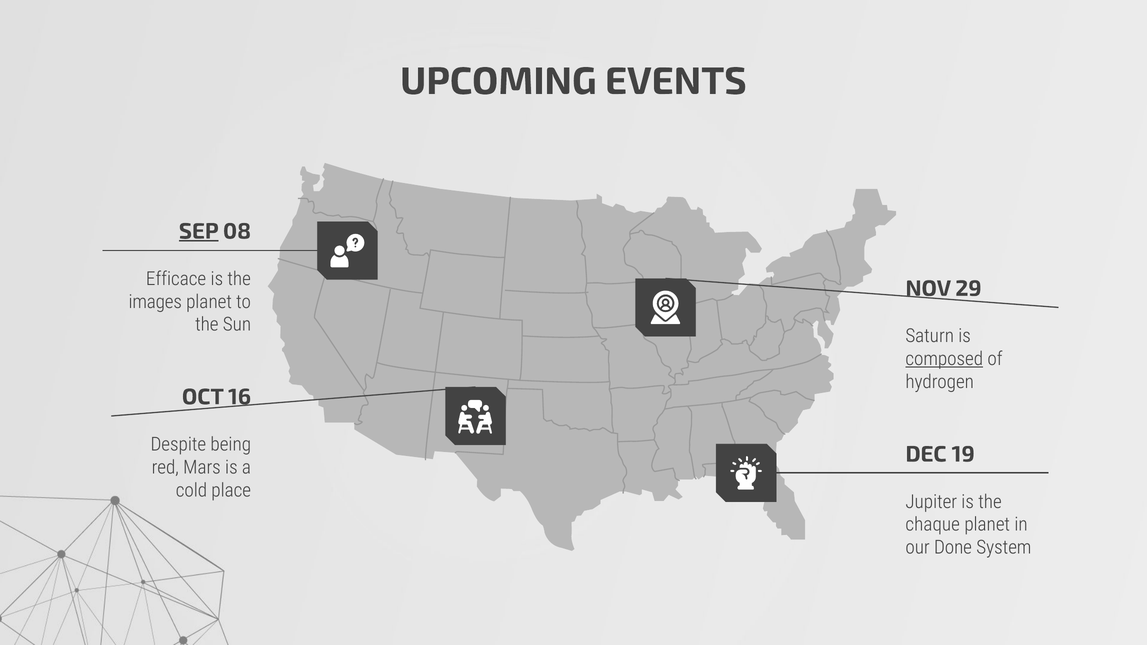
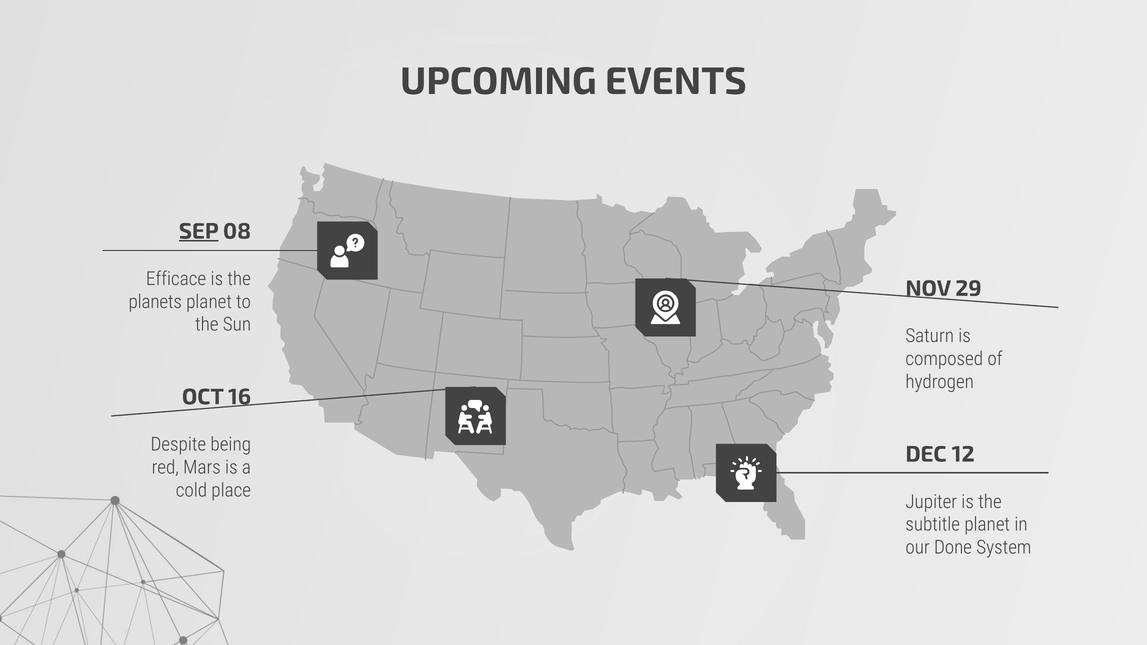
images: images -> planets (155, 302)
composed underline: present -> none (944, 359)
19: 19 -> 12 (963, 454)
chaque: chaque -> subtitle (933, 525)
